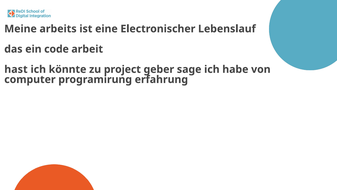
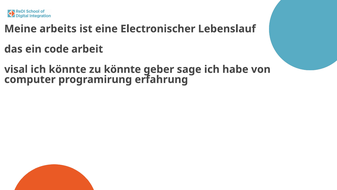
hast: hast -> visal (16, 69)
zu project: project -> könnte (122, 69)
